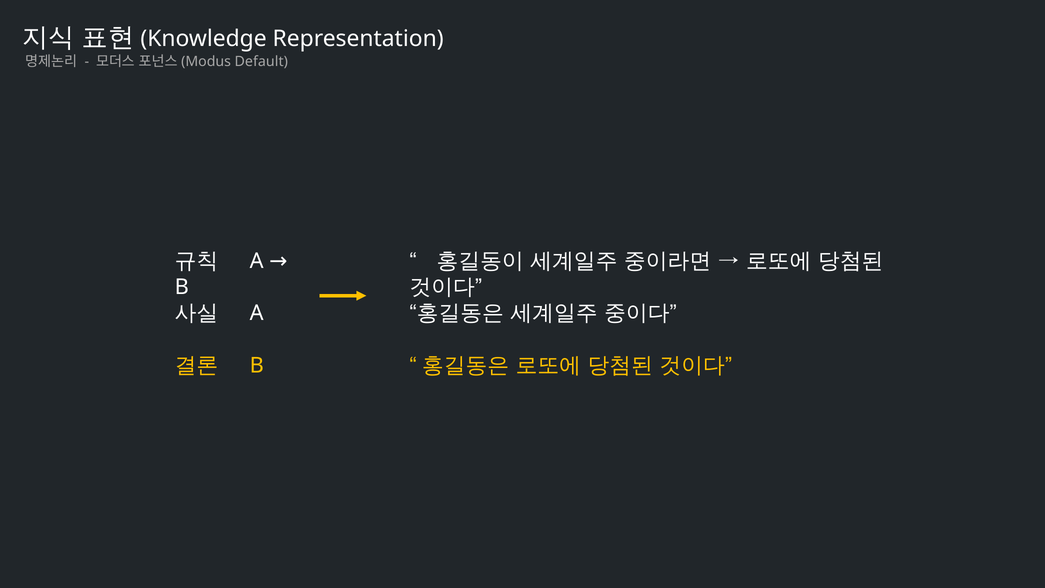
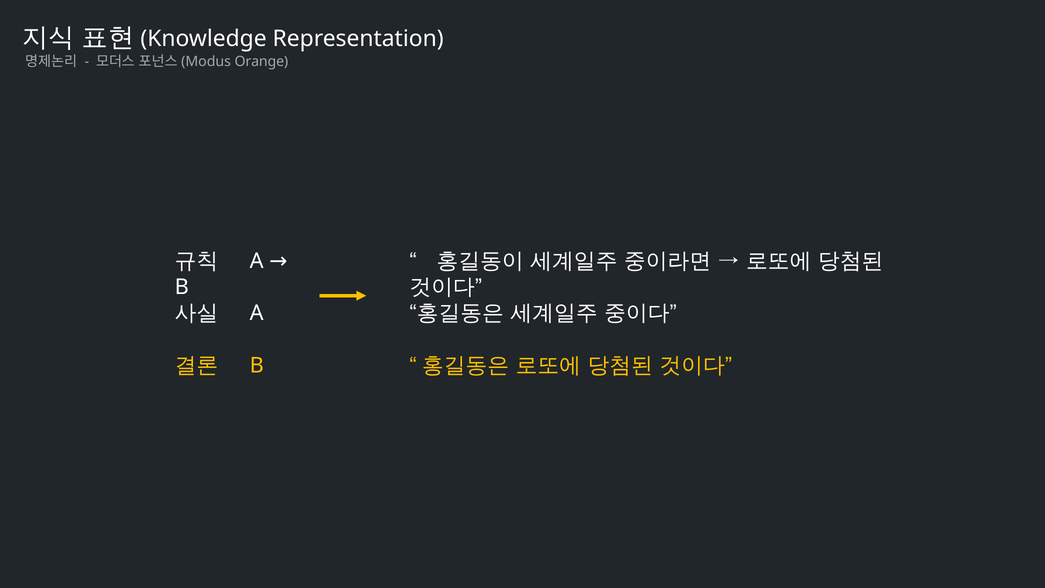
Default: Default -> Orange (261, 62)
